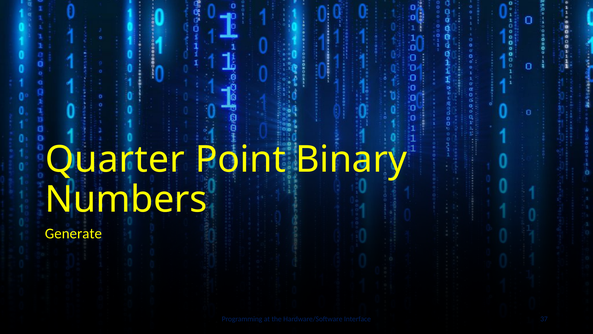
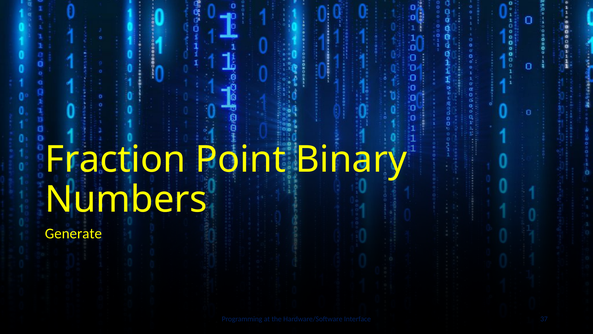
Quarter: Quarter -> Fraction (115, 159)
